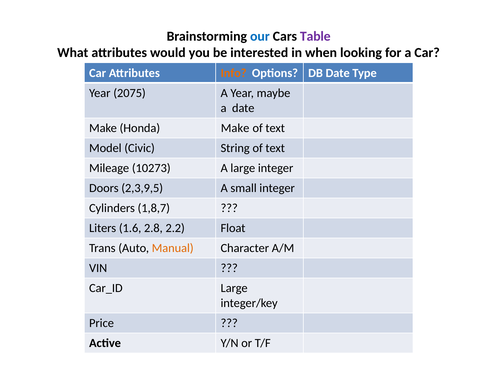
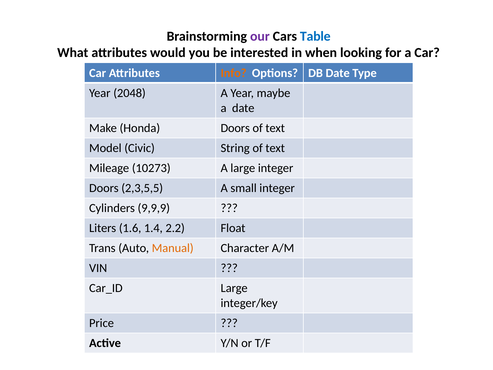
our colour: blue -> purple (260, 36)
Table colour: purple -> blue (315, 36)
2075: 2075 -> 2048 (130, 93)
Honda Make: Make -> Doors (235, 128)
2,3,9,5: 2,3,9,5 -> 2,3,5,5 (142, 188)
1,8,7: 1,8,7 -> 9,9,9 (154, 208)
2.8: 2.8 -> 1.4 (153, 228)
